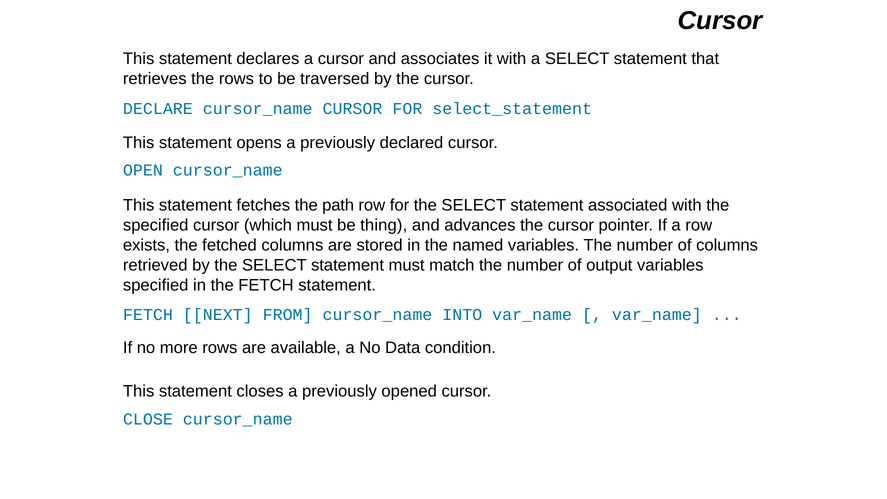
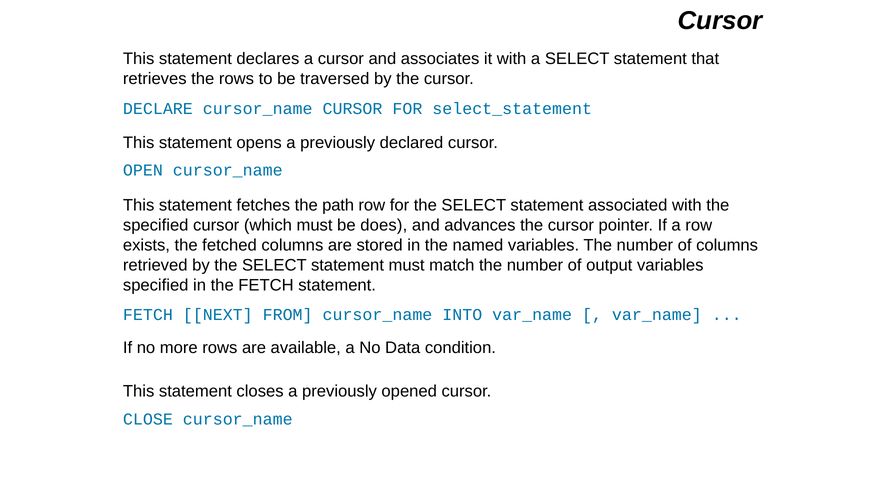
thing: thing -> does (384, 225)
